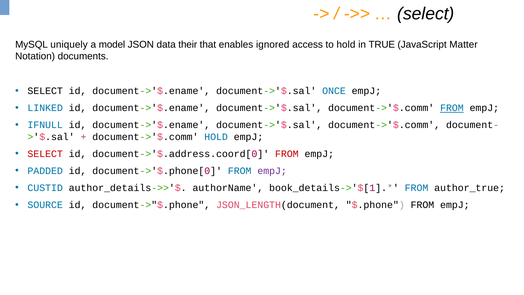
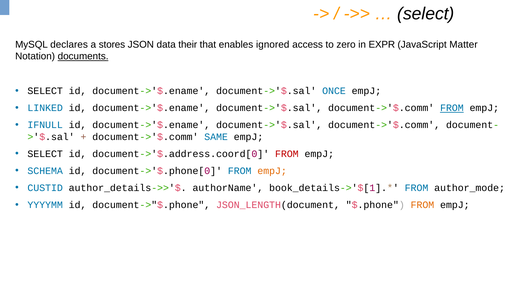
uniquely: uniquely -> declares (69, 45)
model: model -> stores (112, 45)
to hold: hold -> zero (346, 45)
TRUE: TRUE -> EXPR (382, 45)
documents underline: none -> present (83, 56)
document->'$.comm HOLD: HOLD -> SAME (216, 137)
SELECT colour: red -> black (45, 154)
PADDED: PADDED -> SCHEMA (45, 171)
empJ colour: purple -> orange (272, 171)
author_true: author_true -> author_mode (470, 188)
SOURCE: SOURCE -> YYYYMM (45, 205)
FROM colour: black -> orange (422, 205)
